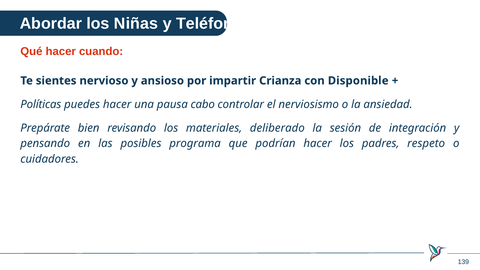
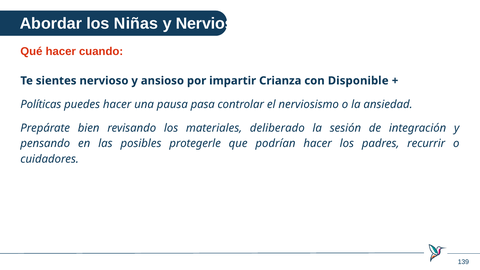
y Teléfono: Teléfono -> Nervioso (210, 23)
cabo: cabo -> pasa (203, 104)
programa: programa -> protegerle (195, 144)
respeto: respeto -> recurrir (426, 144)
